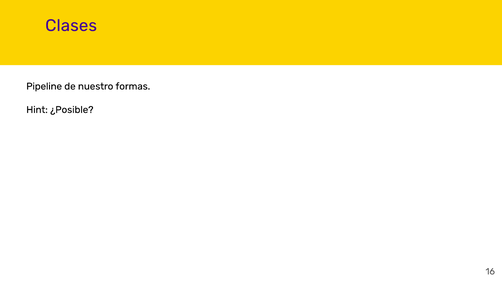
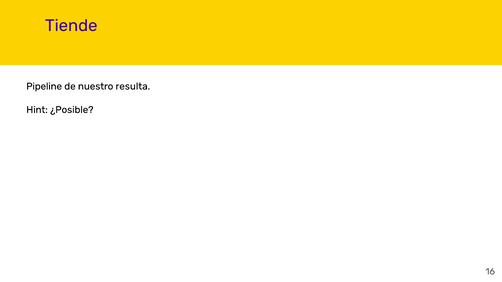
Clases: Clases -> Tiende (71, 26)
formas: formas -> resulta (133, 86)
